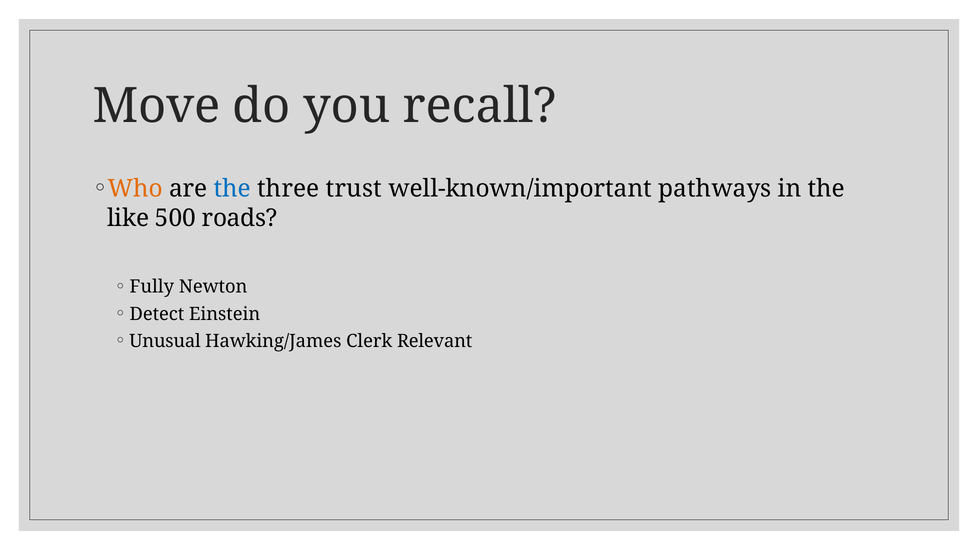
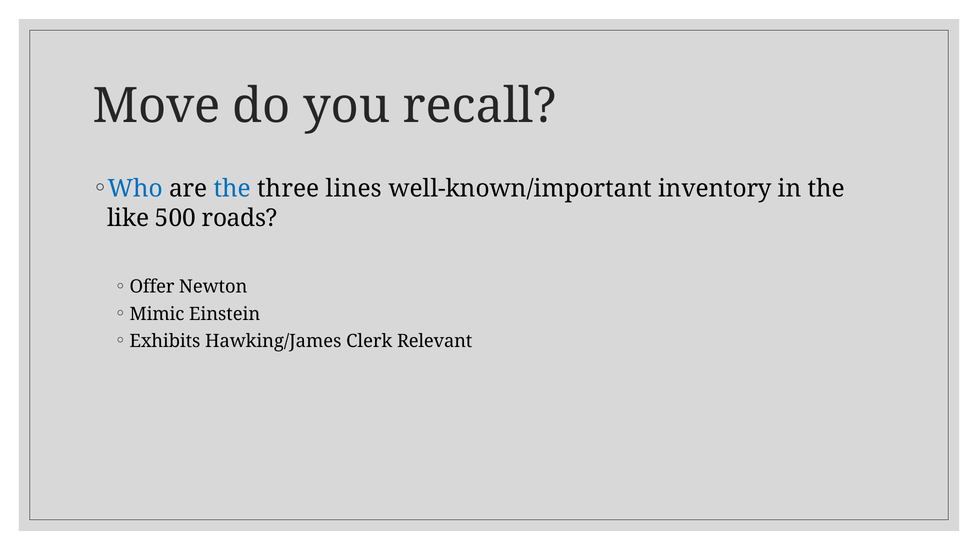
Who colour: orange -> blue (135, 189)
trust: trust -> lines (354, 189)
pathways: pathways -> inventory (715, 189)
Fully: Fully -> Offer (152, 287)
Detect: Detect -> Mimic (157, 314)
Unusual: Unusual -> Exhibits (165, 341)
